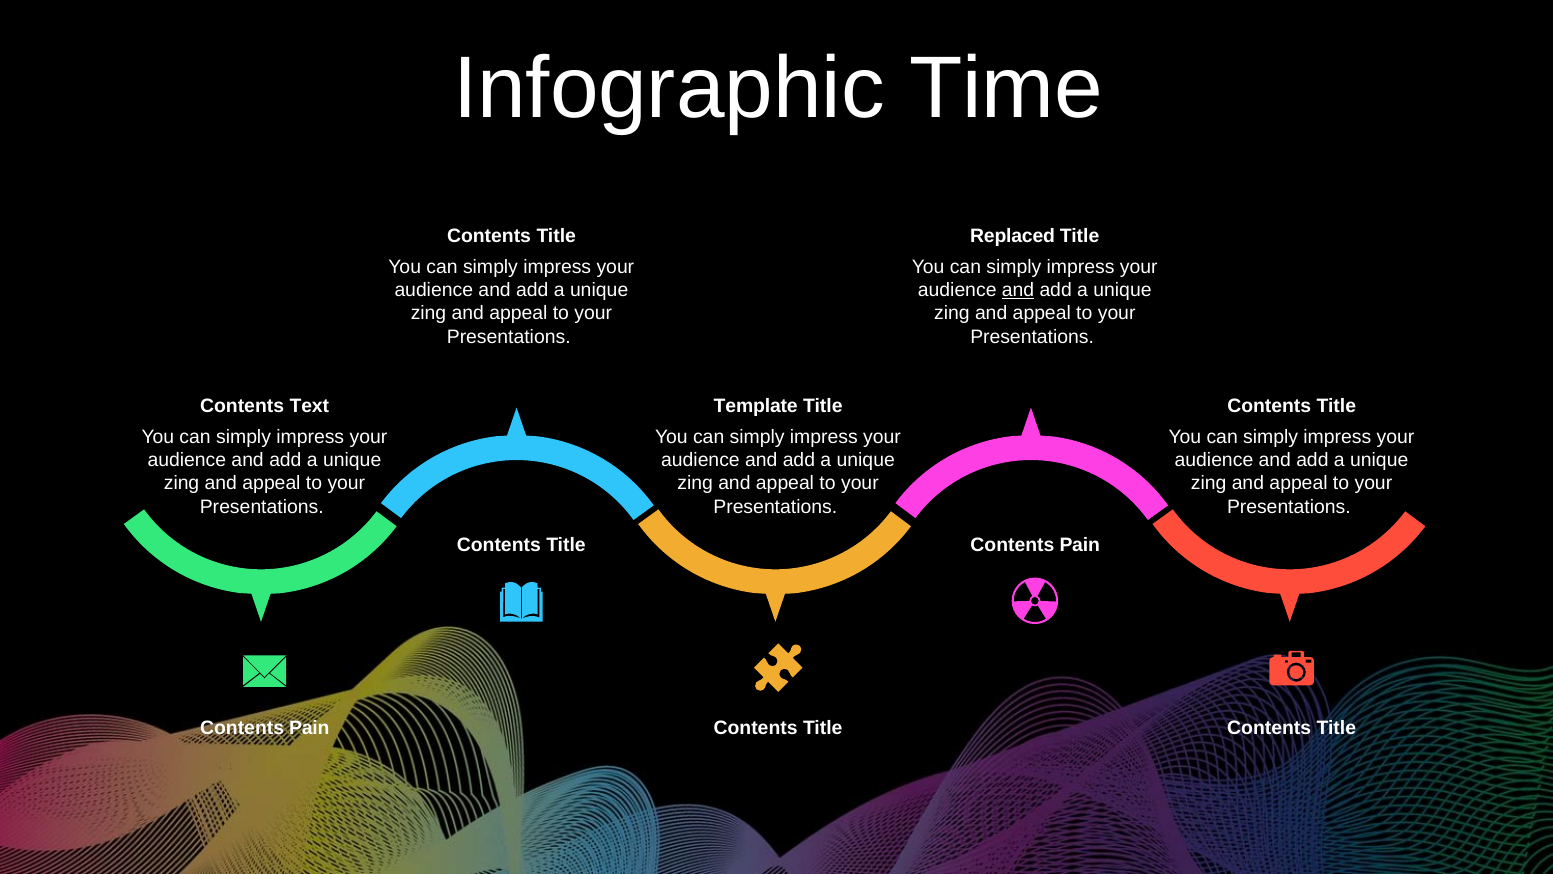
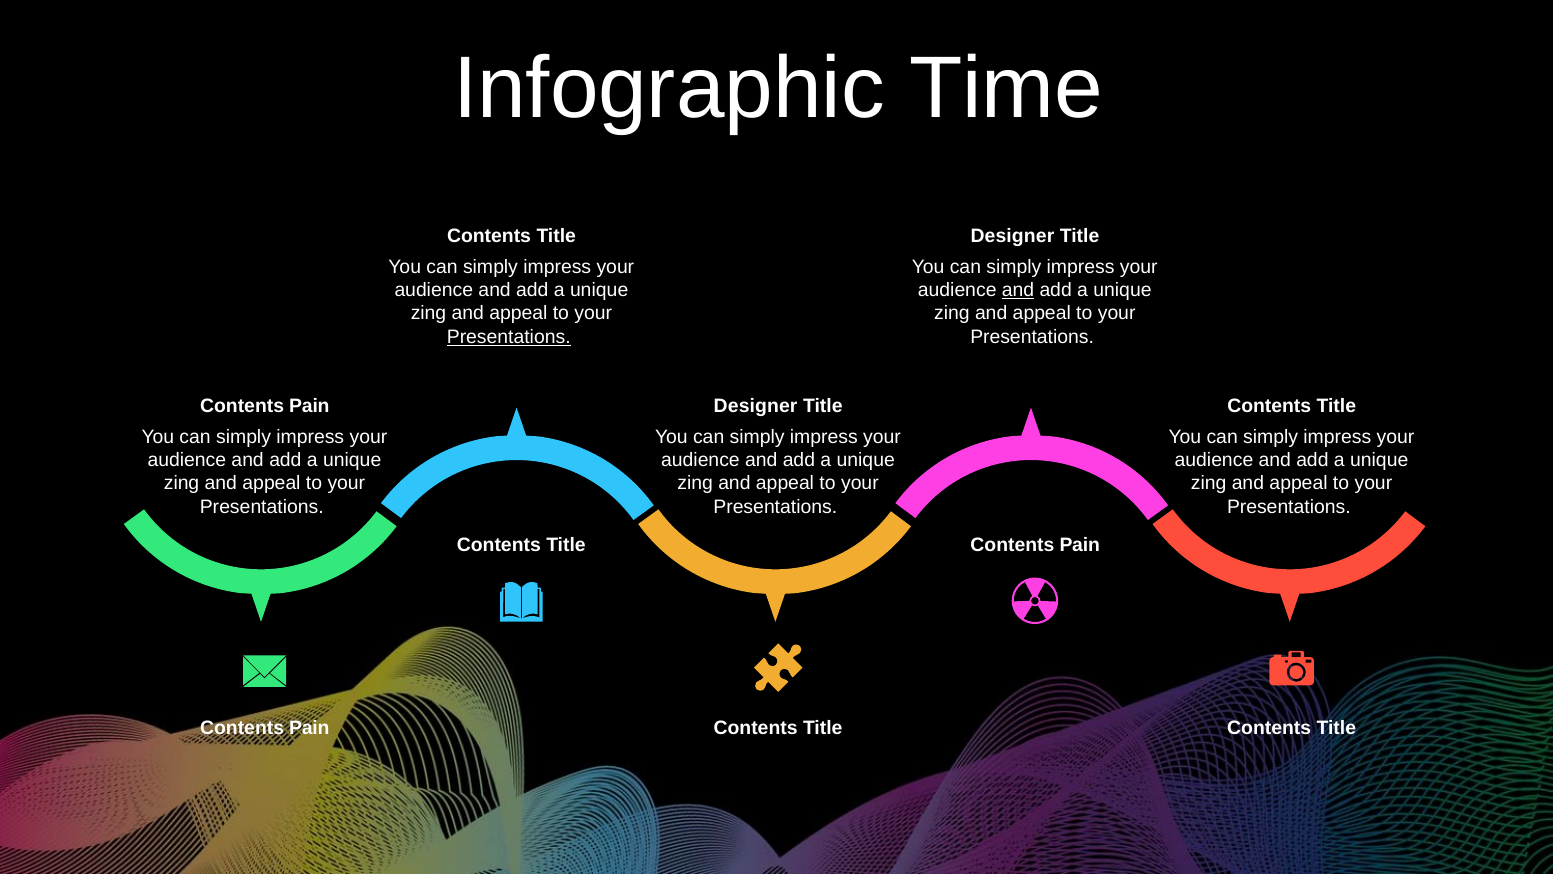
Replaced: Replaced -> Designer (1012, 236)
Presentations underline: none -> present (509, 337)
Text: Text -> Pain (309, 406)
Template: Template -> Designer (756, 406)
